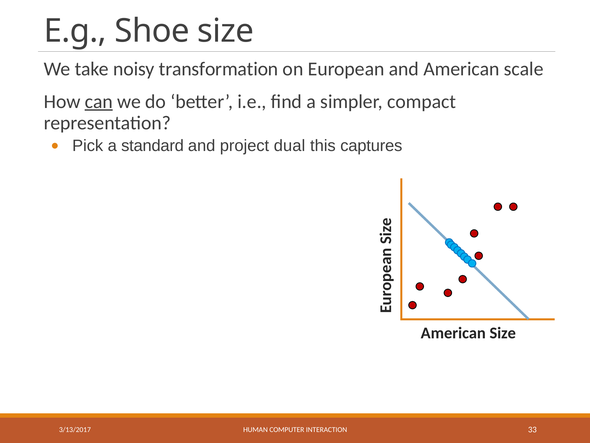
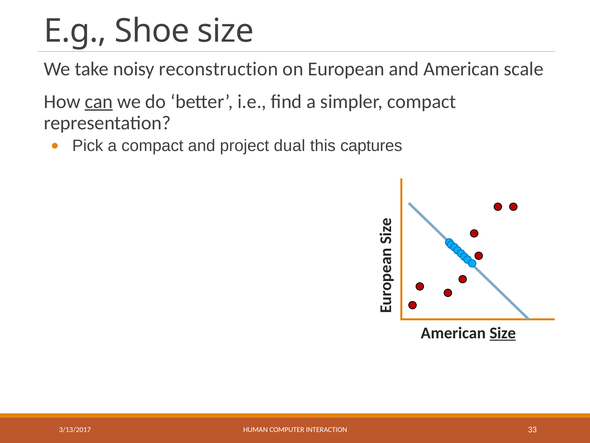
transformation: transformation -> reconstruction (218, 69)
a standard: standard -> compact (152, 145)
Size underline: none -> present (503, 333)
